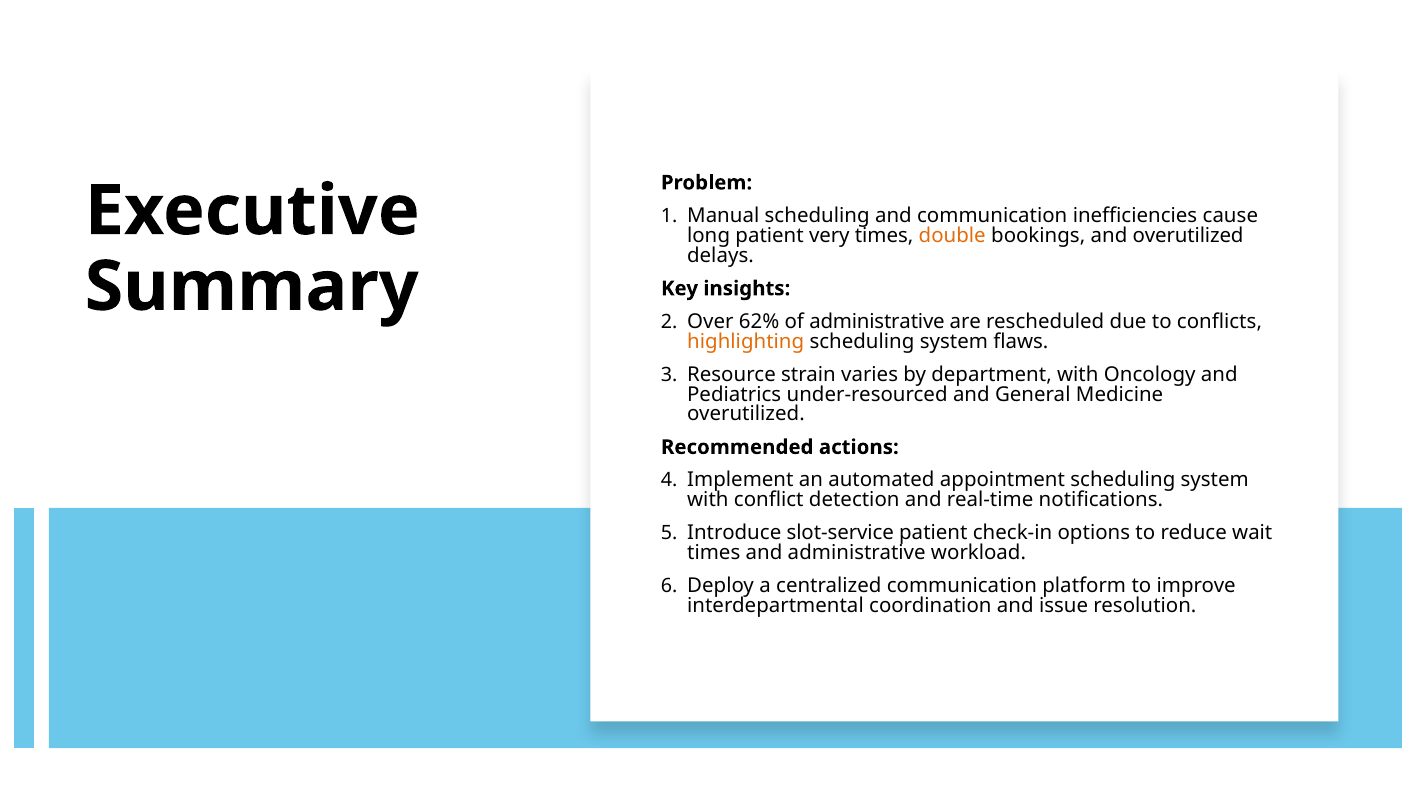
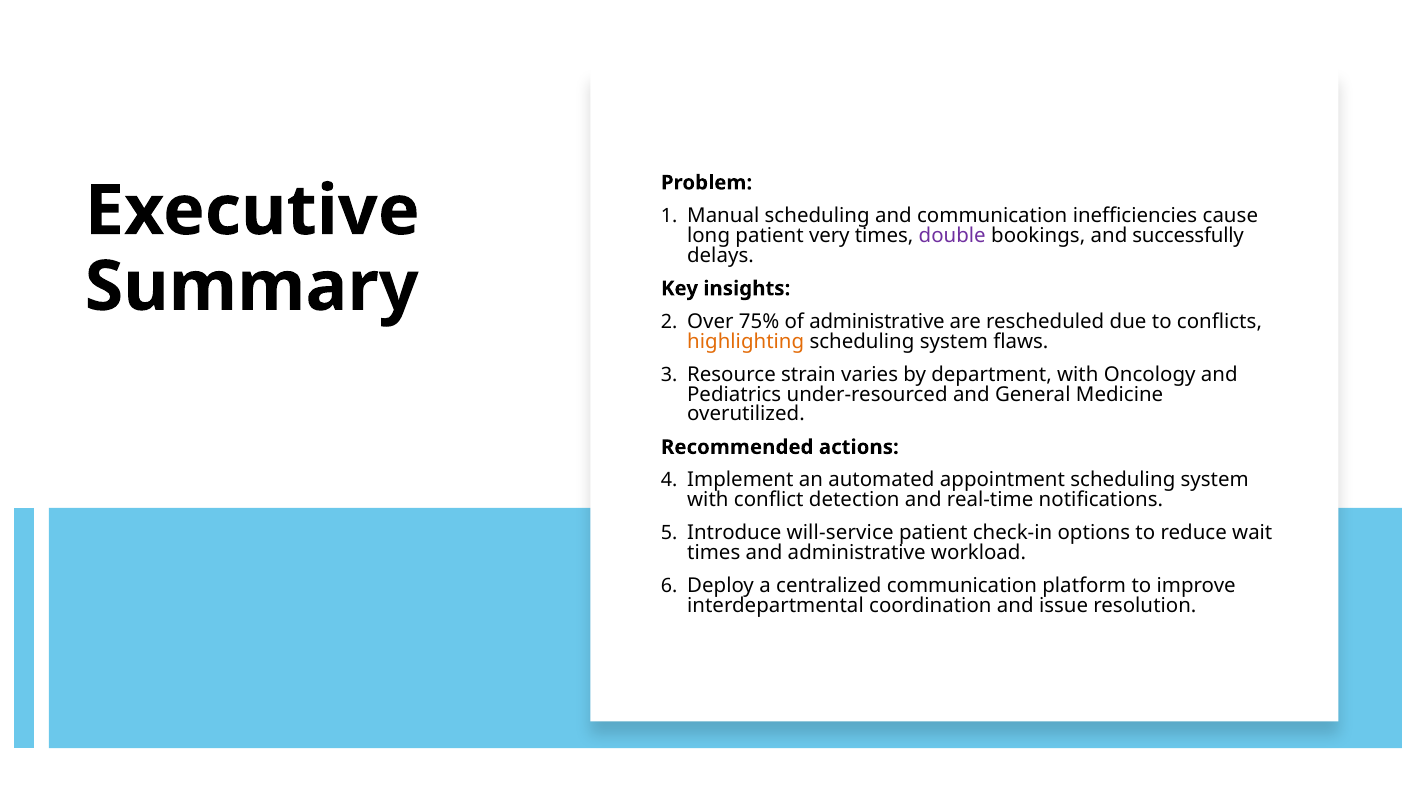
double colour: orange -> purple (952, 236)
and overutilized: overutilized -> successfully (1188, 236)
62%: 62% -> 75% (759, 321)
slot-service: slot-service -> will-service (840, 533)
